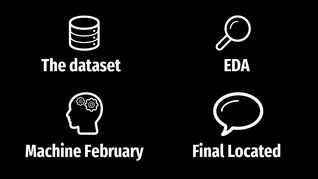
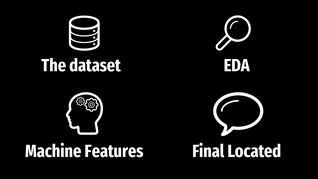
February: February -> Features (114, 151)
